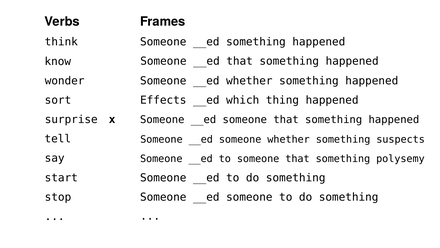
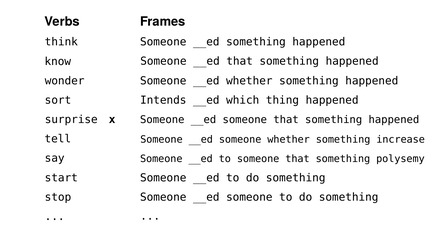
Effects: Effects -> Intends (163, 100)
suspects: suspects -> increase (401, 139)
